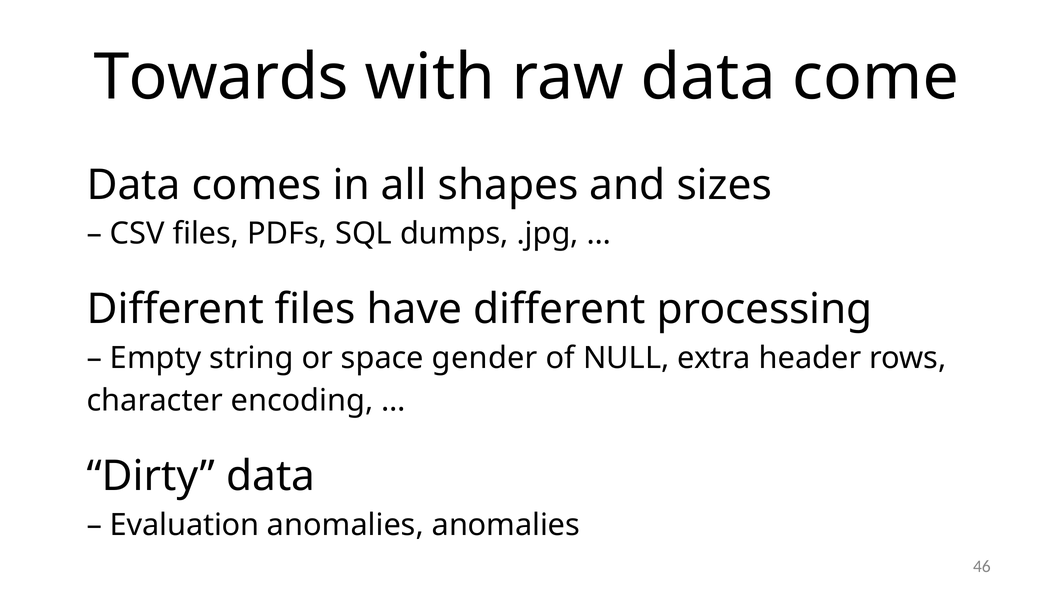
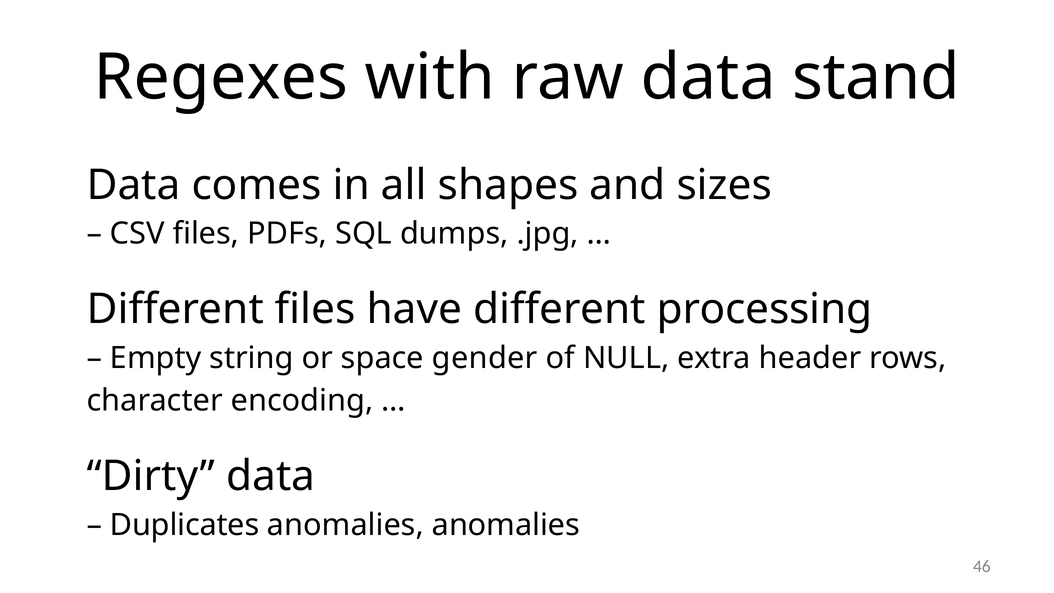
Towards: Towards -> Regexes (221, 78)
come: come -> stand (876, 78)
Evaluation: Evaluation -> Duplicates (185, 525)
